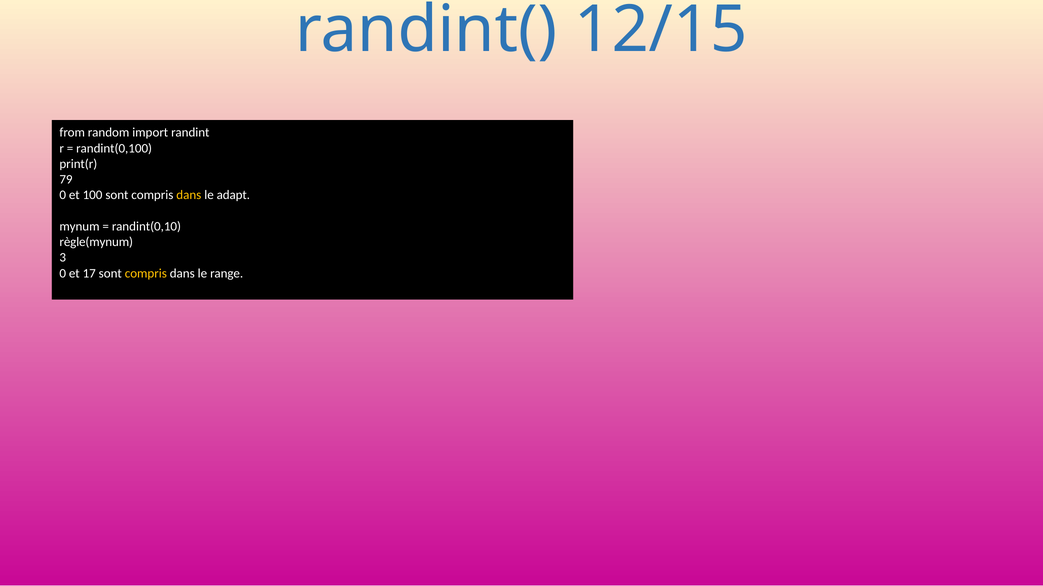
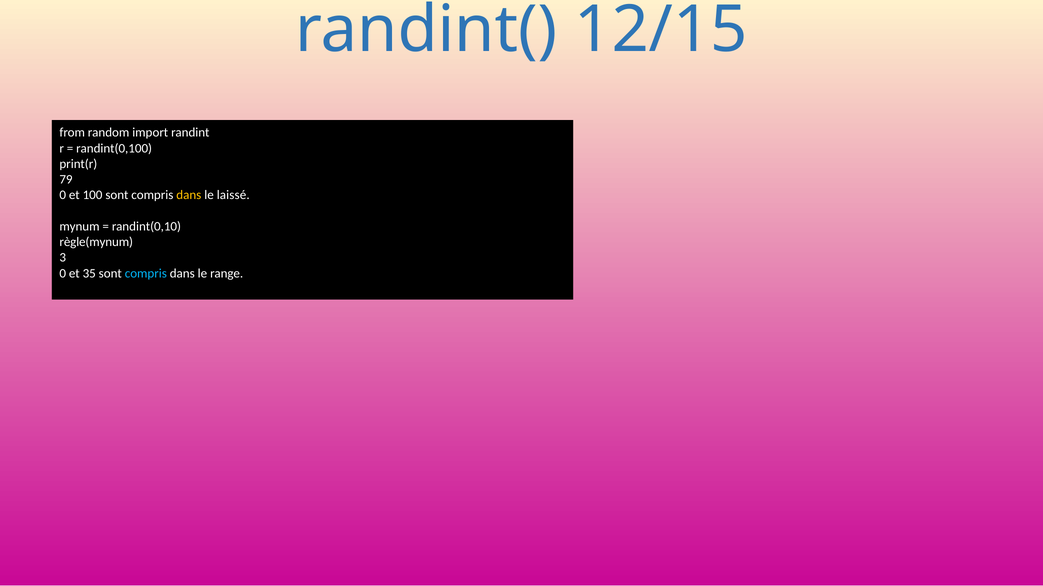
adapt: adapt -> laissé (233, 195)
17: 17 -> 35 (89, 274)
compris colour: yellow -> light blue (146, 274)
